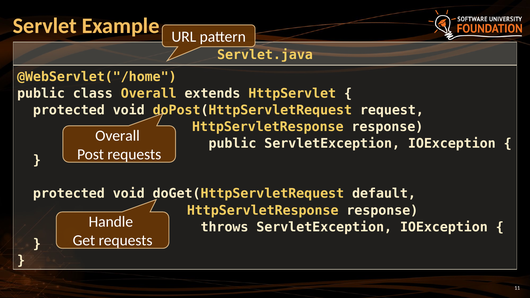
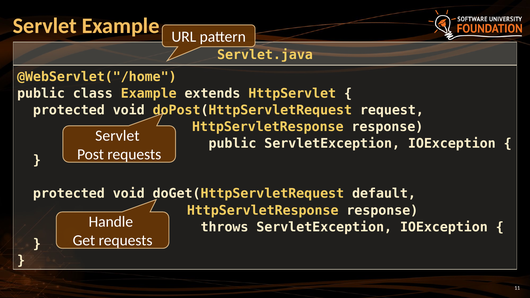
class Overall: Overall -> Example (149, 94)
Overall: Overall -> Servlet (117, 136)
